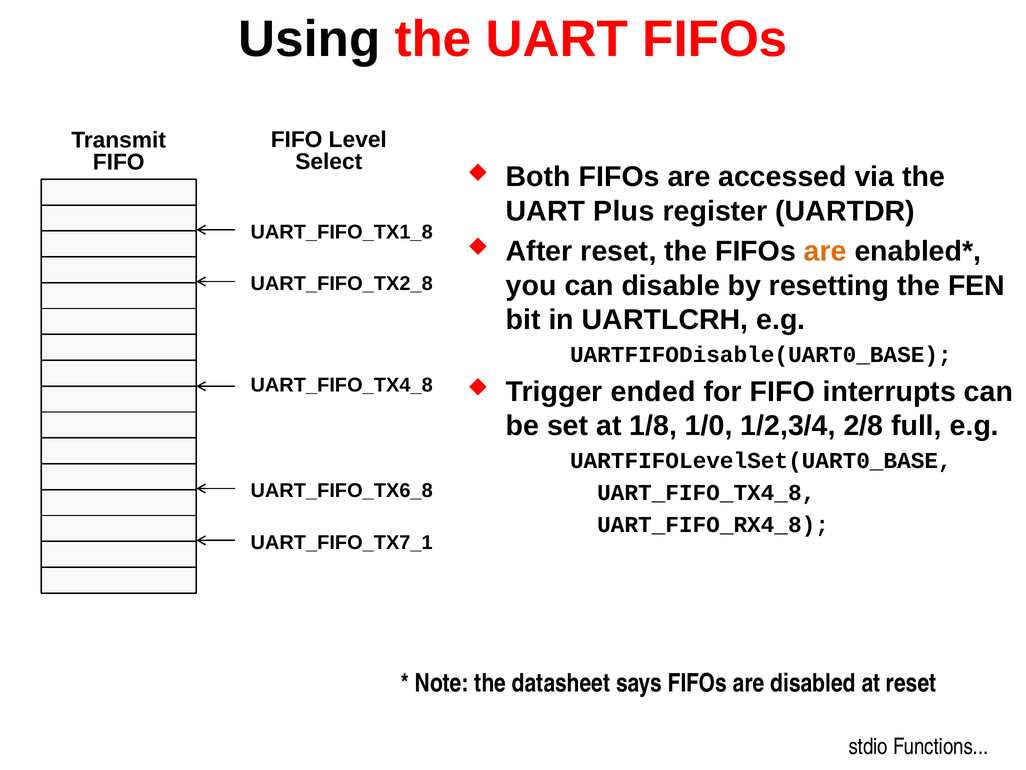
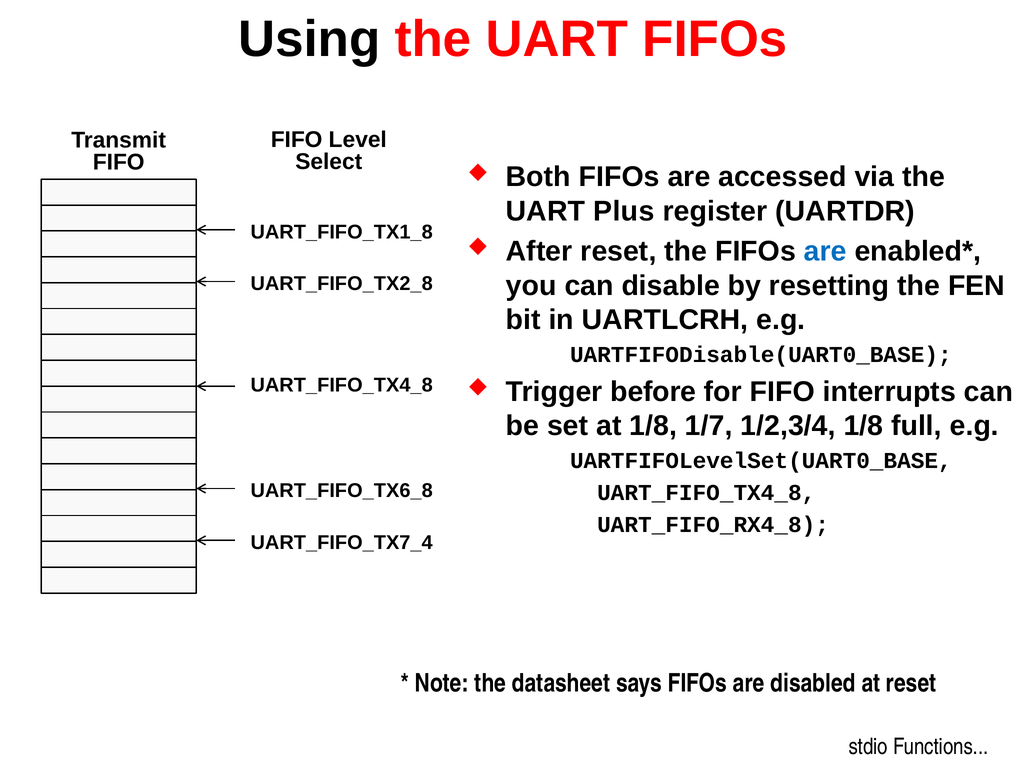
are colour: orange -> blue (825, 251)
ended: ended -> before (653, 391)
1/0: 1/0 -> 1/7 (709, 426)
1/2,3/4 2/8: 2/8 -> 1/8 (863, 426)
UART_FIFO_TX7_1: UART_FIFO_TX7_1 -> UART_FIFO_TX7_4 (342, 542)
